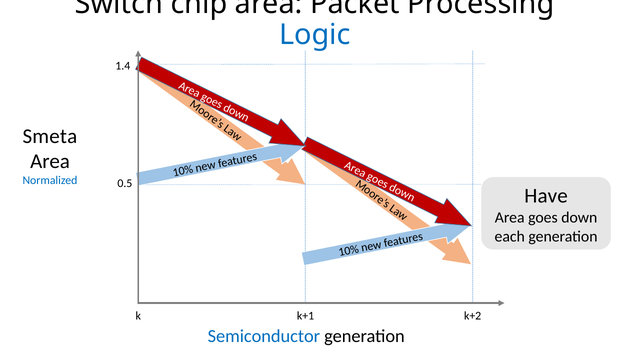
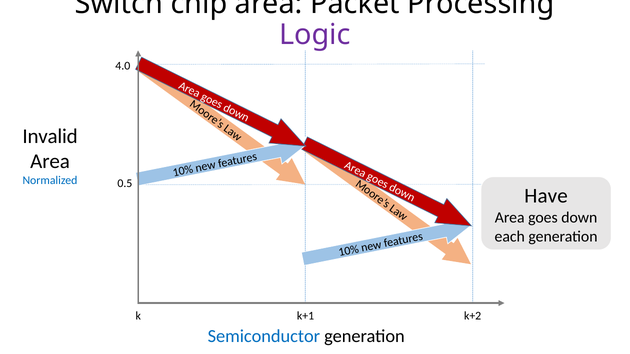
Logic colour: blue -> purple (315, 35)
1.4: 1.4 -> 4.0 (123, 66)
Smeta: Smeta -> Invalid (50, 136)
